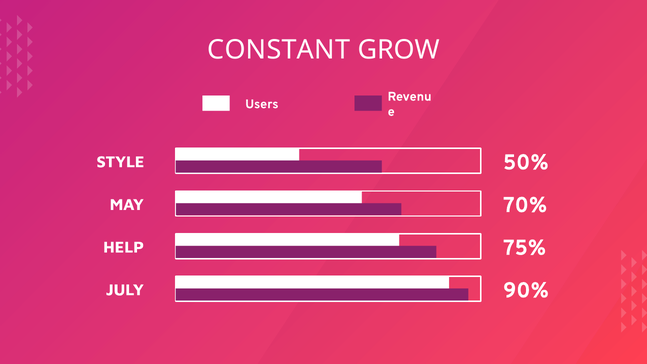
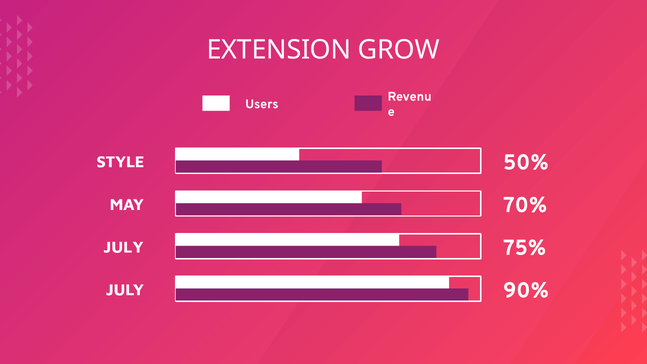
CONSTANT: CONSTANT -> EXTENSION (279, 50)
HELP: HELP -> JULY (123, 247)
